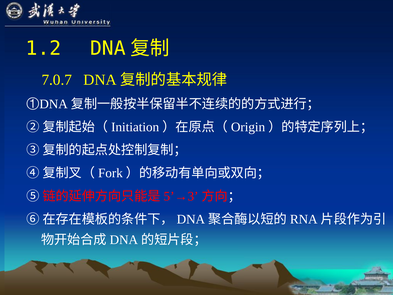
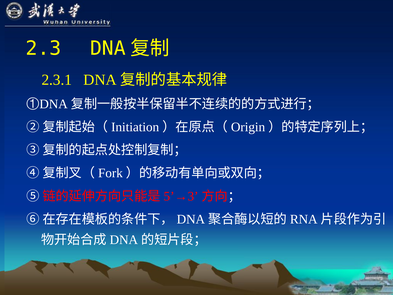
1.2: 1.2 -> 2.3 (43, 48)
7.0.7: 7.0.7 -> 2.3.1 (57, 80)
